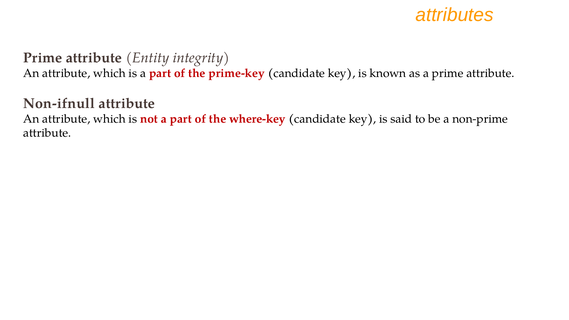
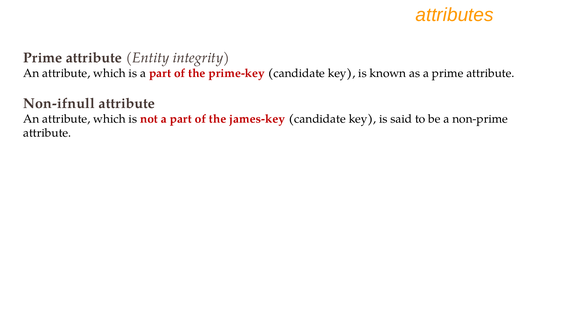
where-key: where-key -> james-key (257, 119)
